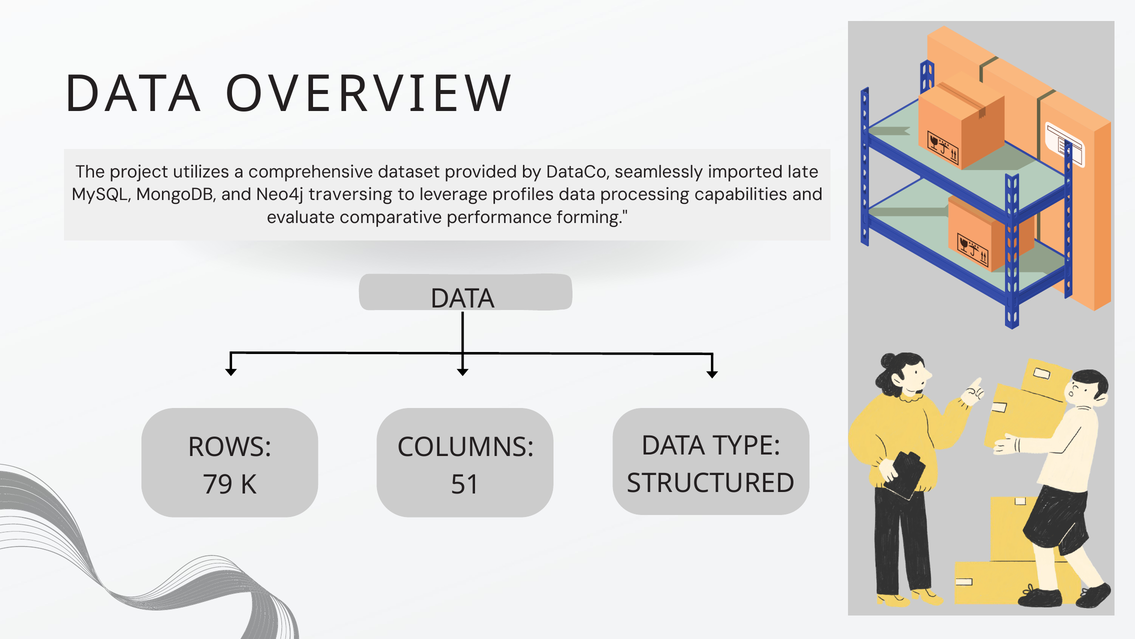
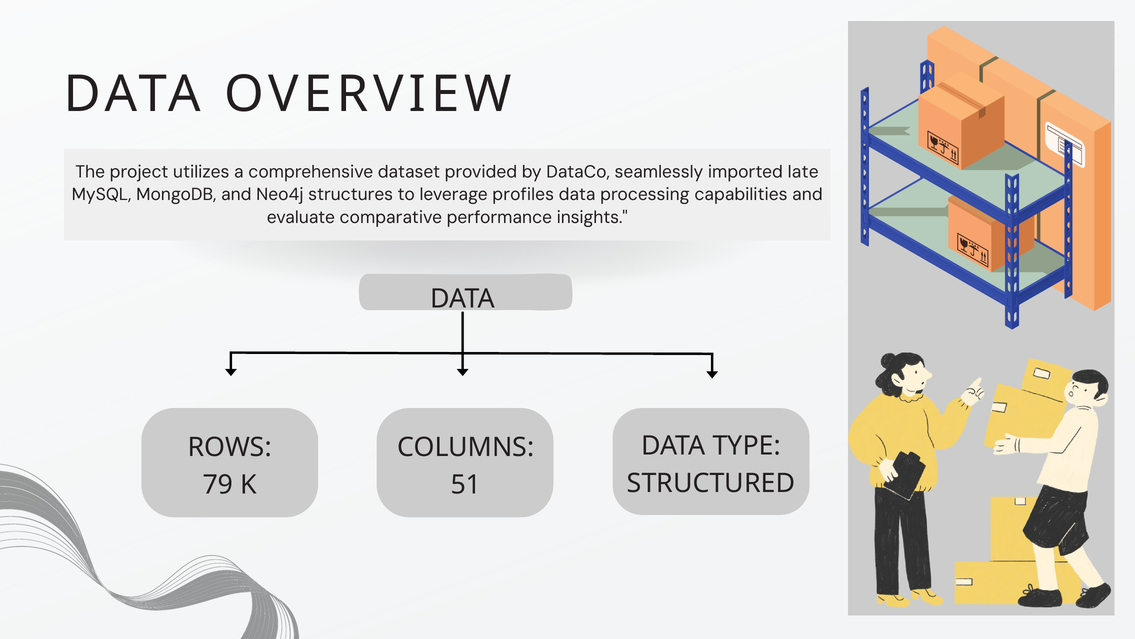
traversing: traversing -> structures (351, 194)
forming: forming -> insights (592, 217)
